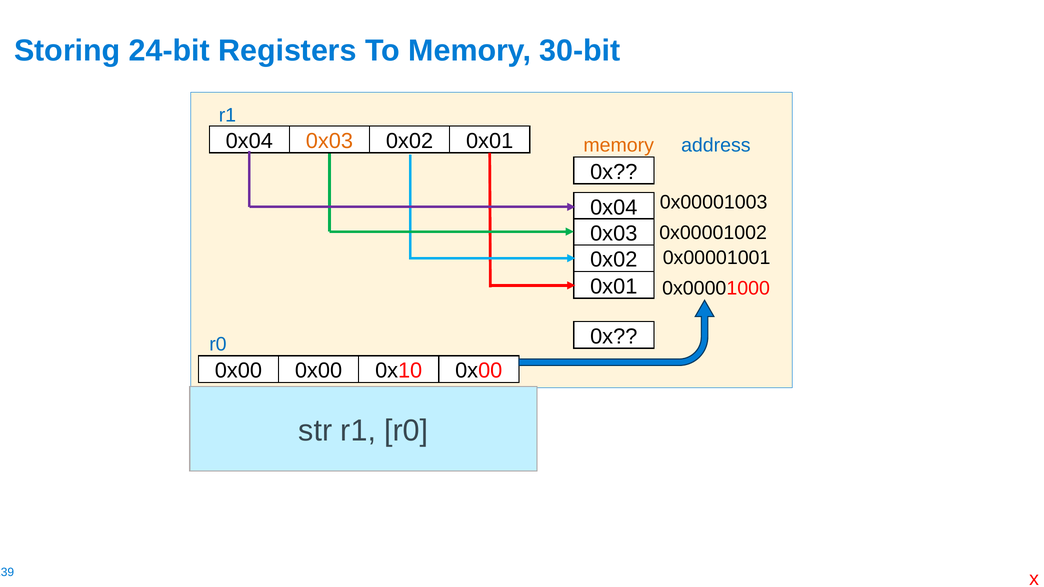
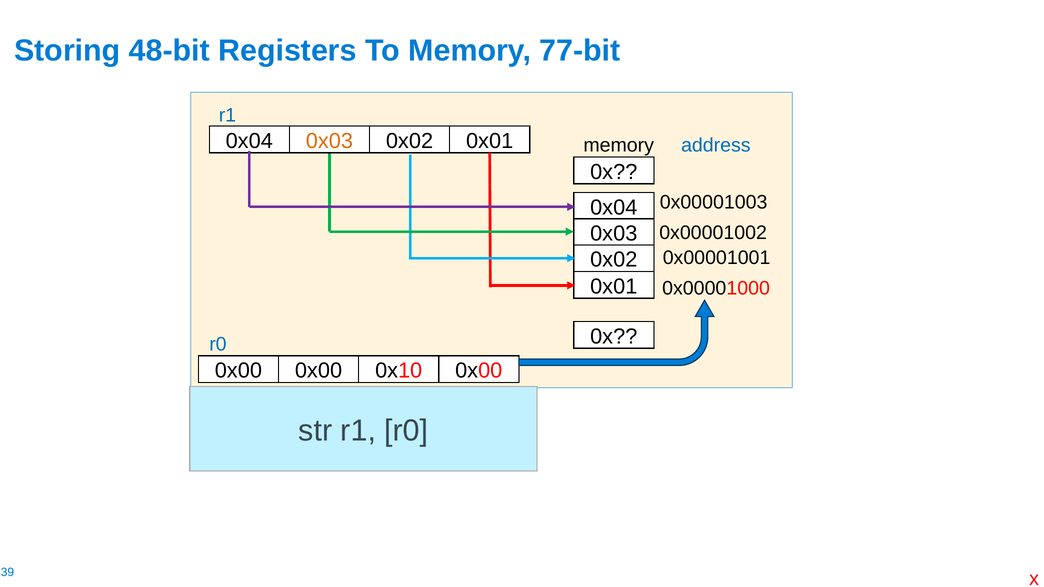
24-bit: 24-bit -> 48-bit (169, 51)
30-bit: 30-bit -> 77-bit (580, 51)
memory colour: orange -> black (619, 145)
